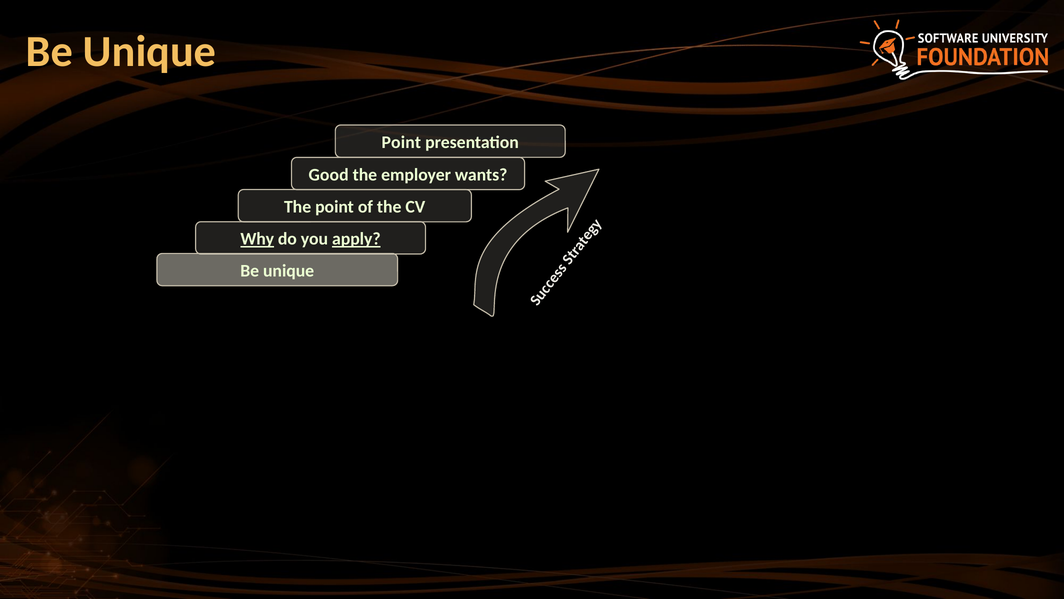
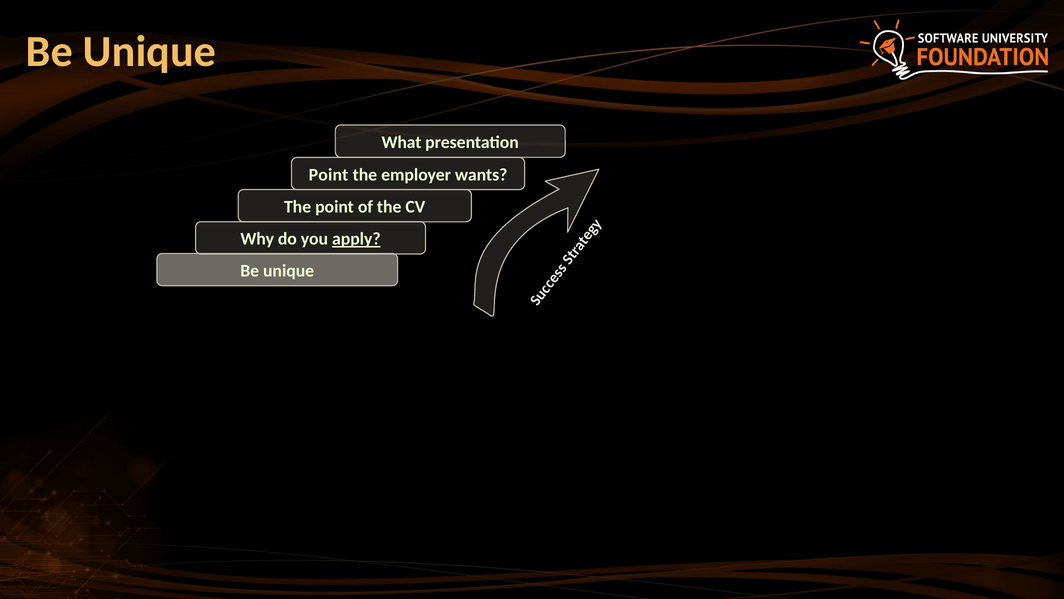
Point: Point -> What (401, 142)
Good: Good -> Point (329, 175)
Why underline: present -> none (257, 239)
